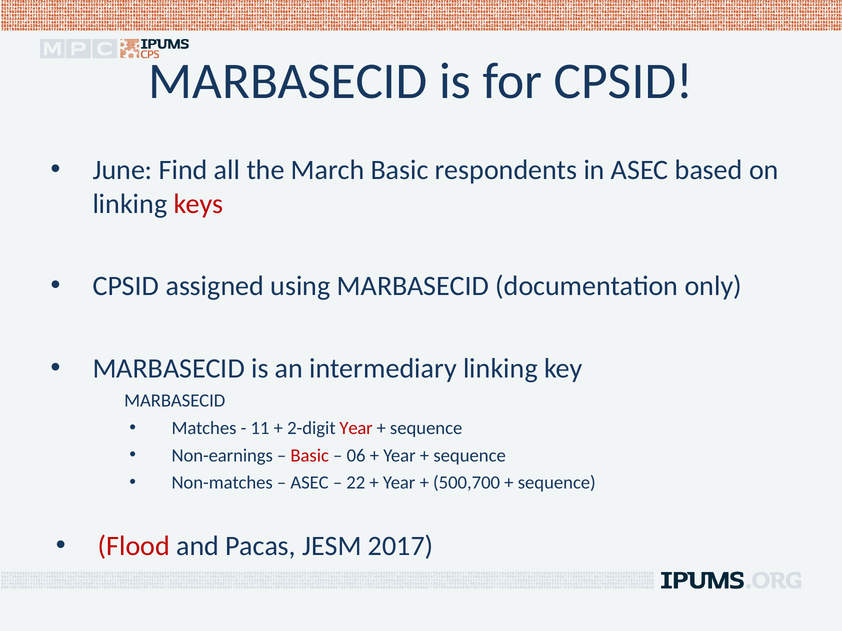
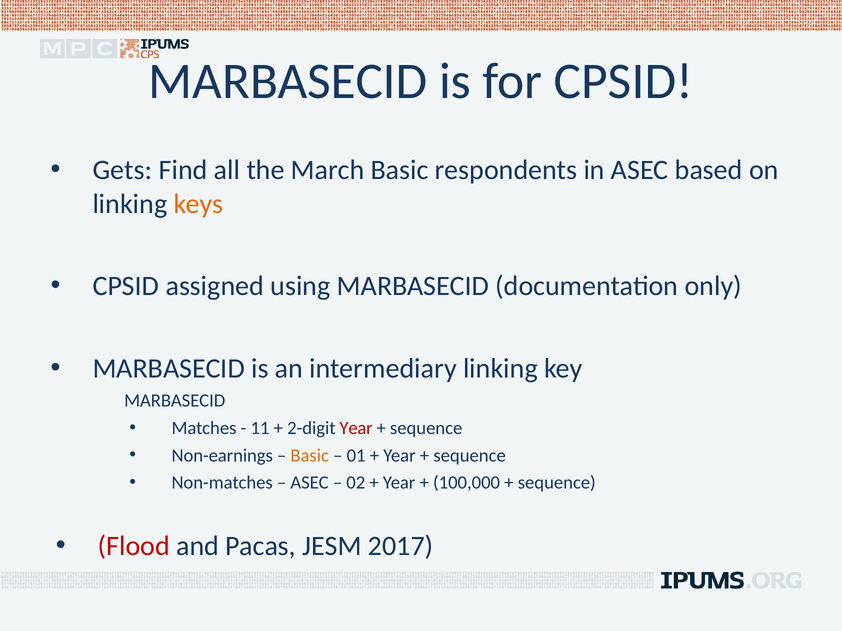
June: June -> Gets (123, 170)
keys colour: red -> orange (198, 204)
Basic colour: red -> orange (310, 456)
06: 06 -> 01 (356, 456)
22: 22 -> 02 (356, 483)
500,700: 500,700 -> 100,000 (467, 483)
